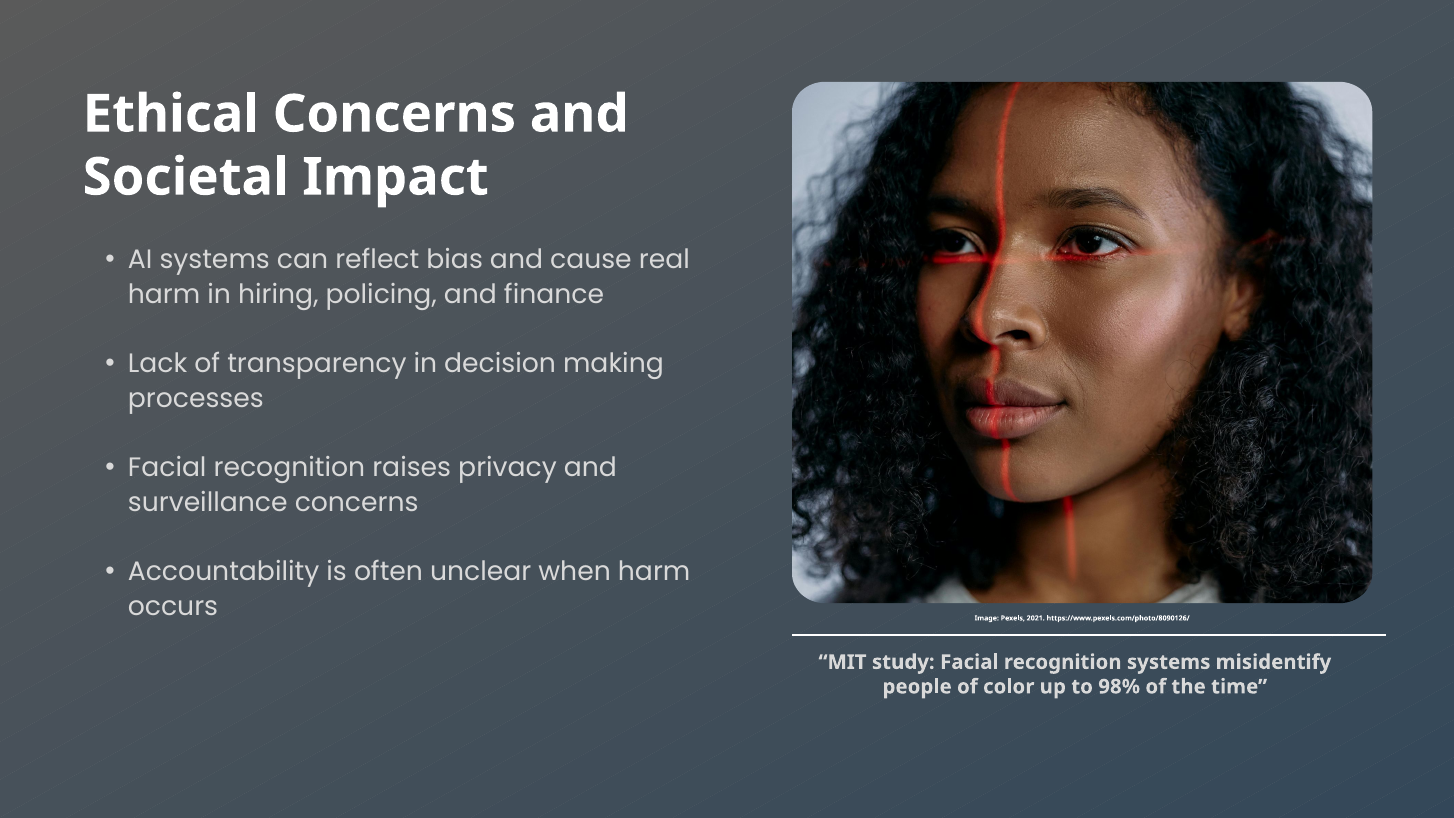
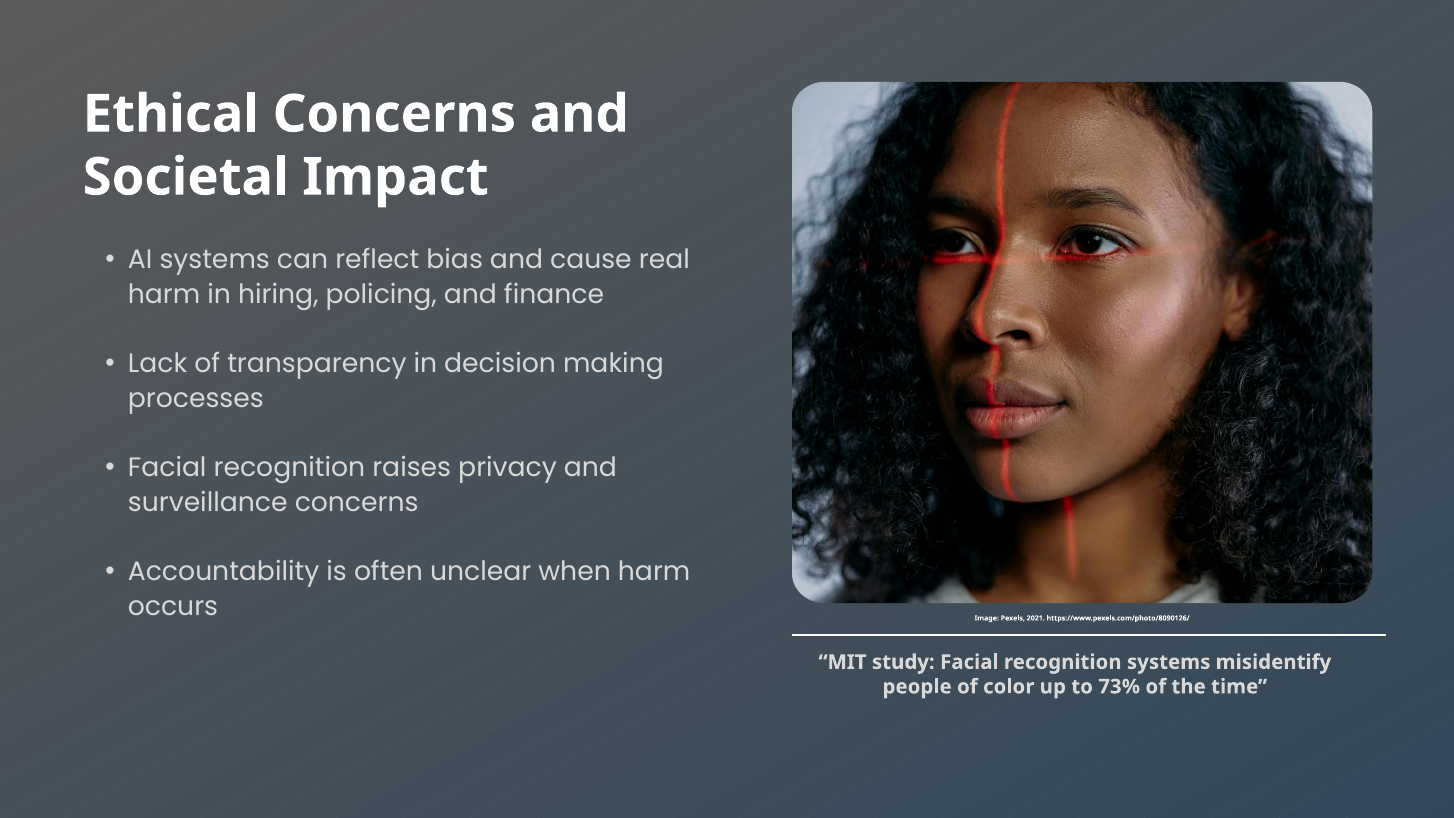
98%: 98% -> 73% (1119, 687)
